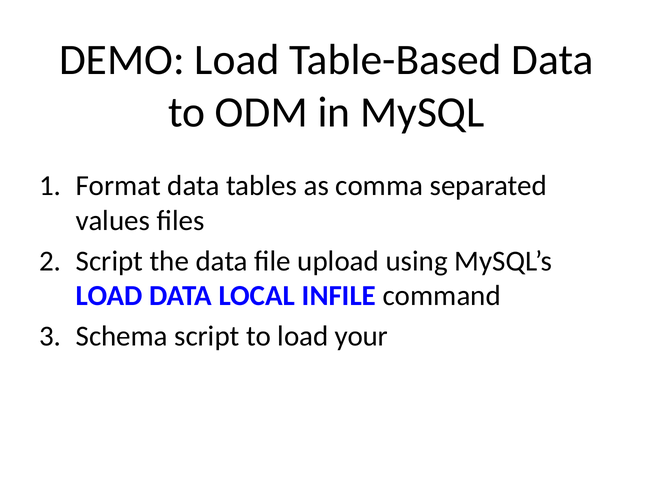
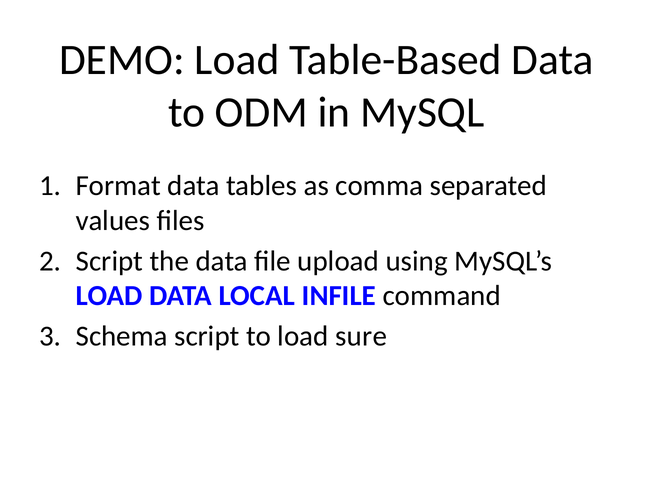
your: your -> sure (361, 337)
